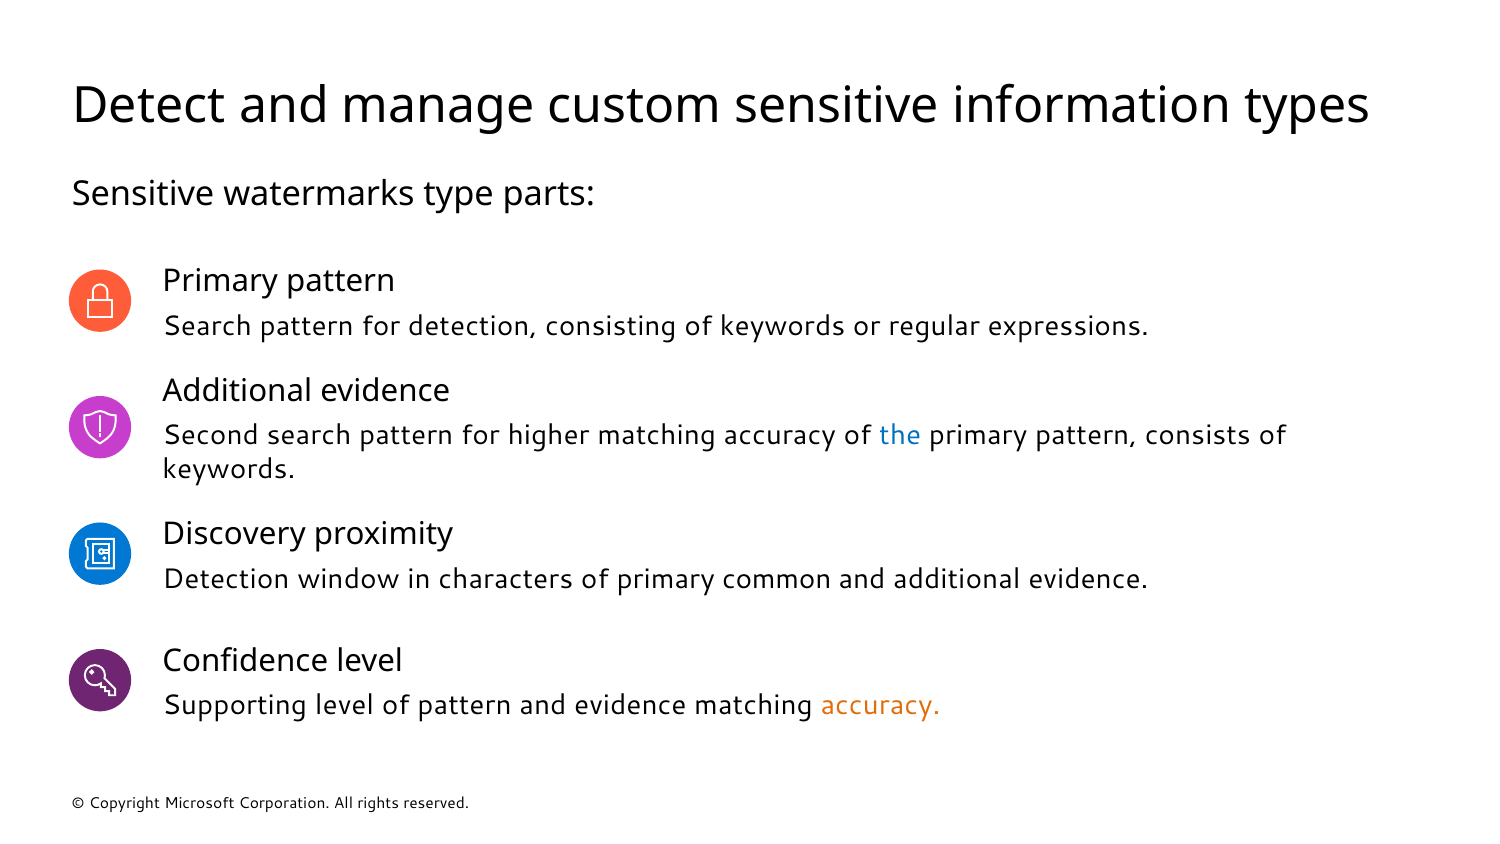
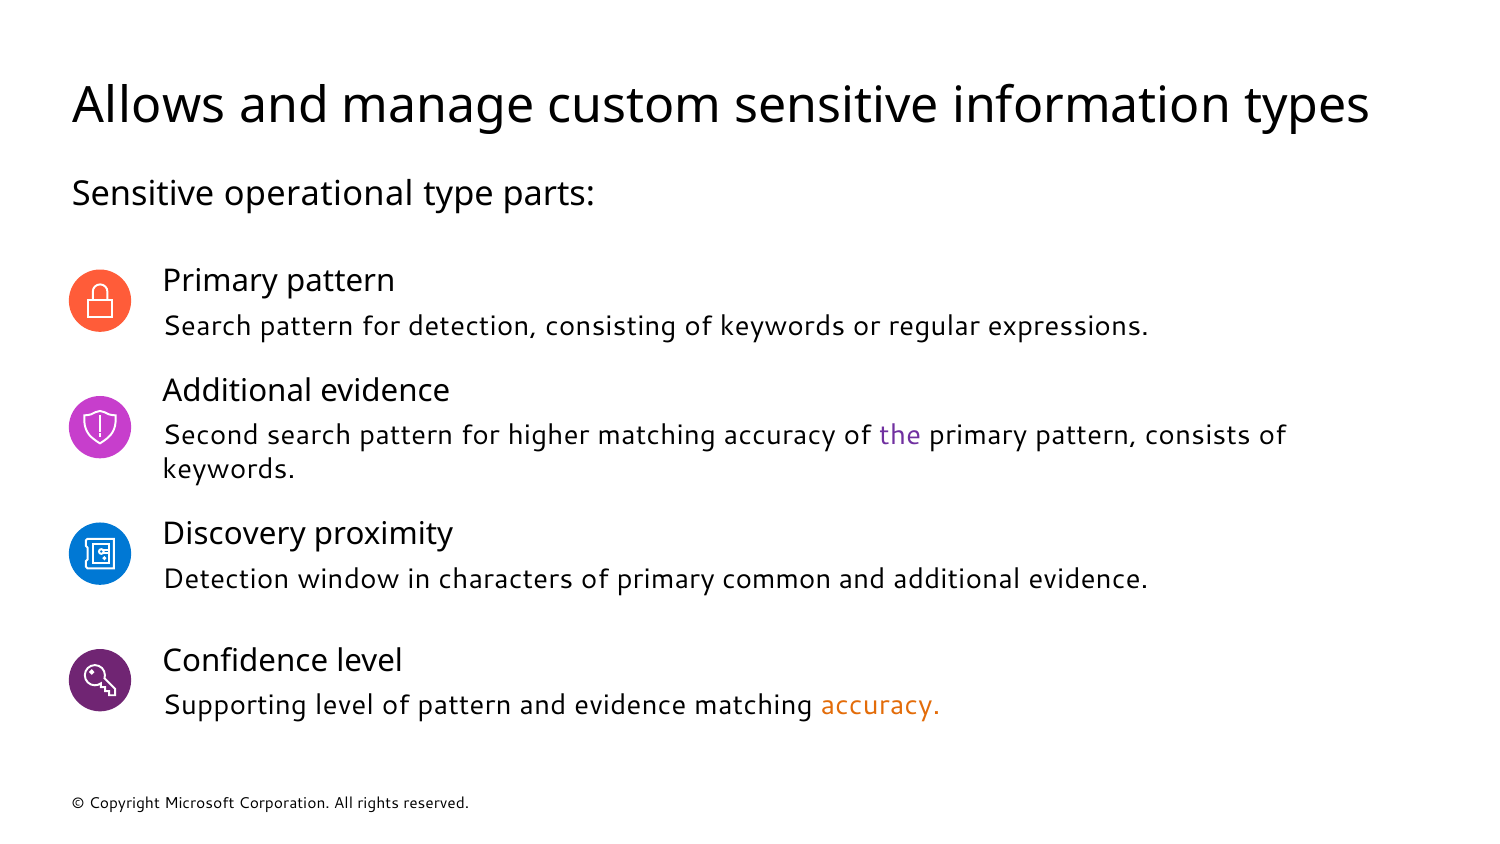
Detect: Detect -> Allows (149, 106)
watermarks: watermarks -> operational (319, 194)
the colour: blue -> purple (900, 436)
